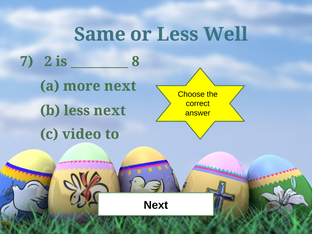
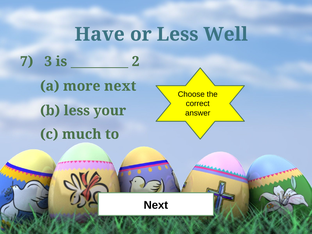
Same: Same -> Have (100, 34)
2: 2 -> 3 (48, 61)
8: 8 -> 2 (136, 61)
less next: next -> your (110, 111)
video: video -> much (82, 134)
